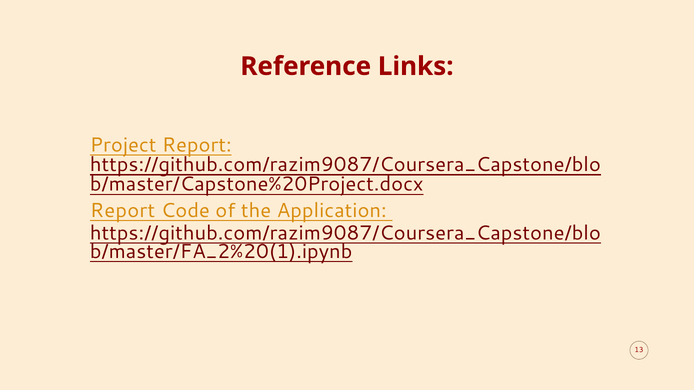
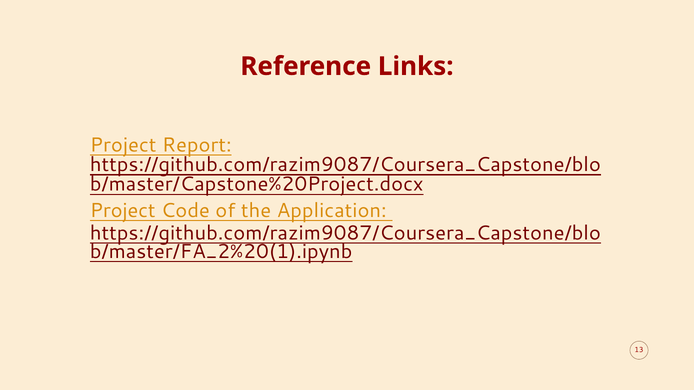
Report: Report -> Project (123, 211)
